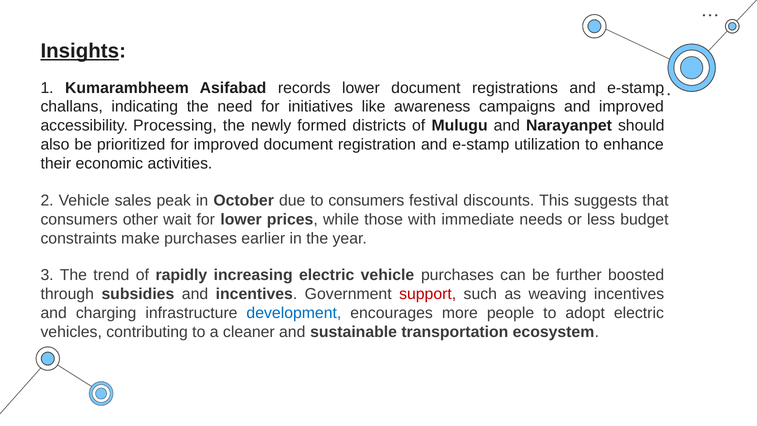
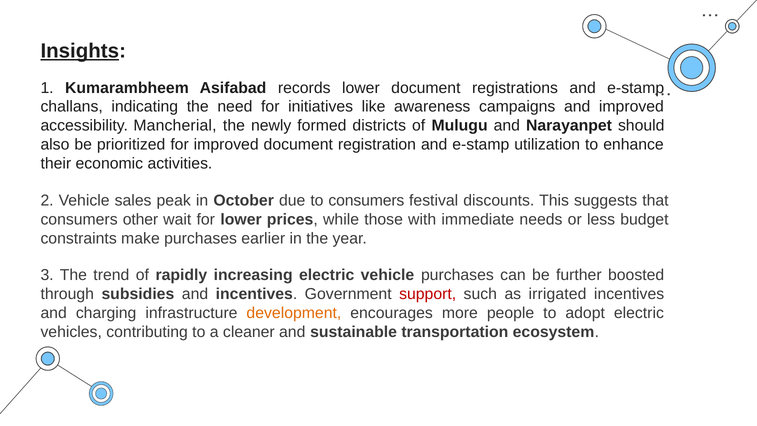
Processing: Processing -> Mancherial (175, 126)
weaving: weaving -> irrigated (557, 294)
development colour: blue -> orange (294, 313)
